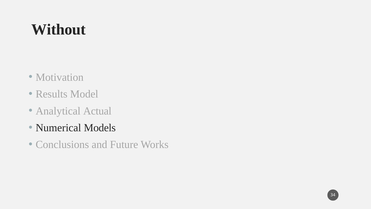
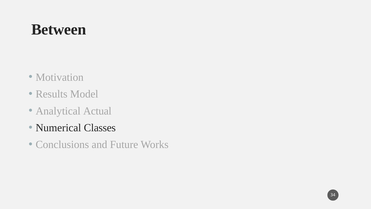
Without: Without -> Between (59, 30)
Models: Models -> Classes (100, 128)
